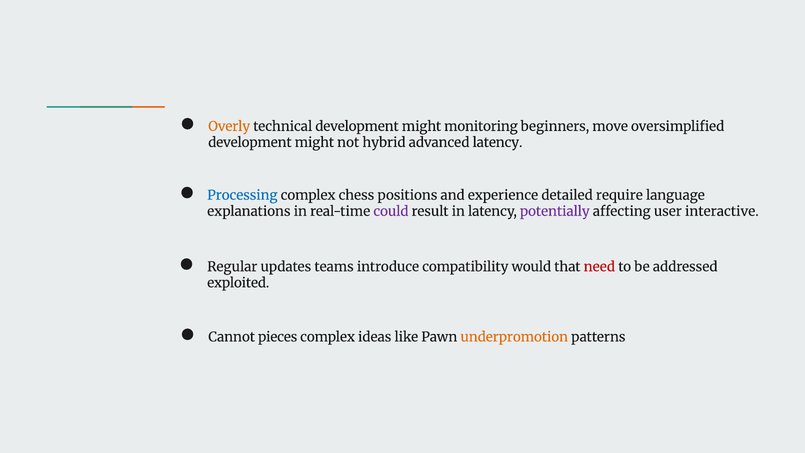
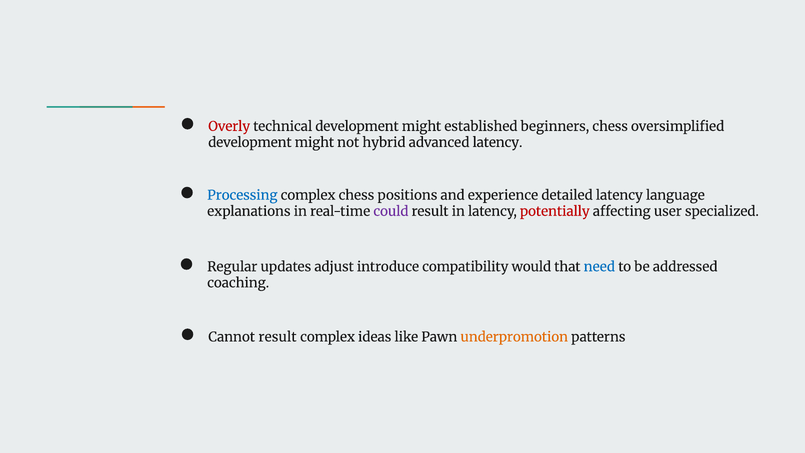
Overly colour: orange -> red (229, 126)
monitoring: monitoring -> established (481, 126)
beginners move: move -> chess (610, 126)
detailed require: require -> latency (619, 195)
potentially colour: purple -> red (555, 211)
interactive: interactive -> specialized (722, 211)
teams: teams -> adjust (334, 267)
need colour: red -> blue (599, 267)
exploited: exploited -> coaching (238, 283)
Cannot pieces: pieces -> result (278, 337)
